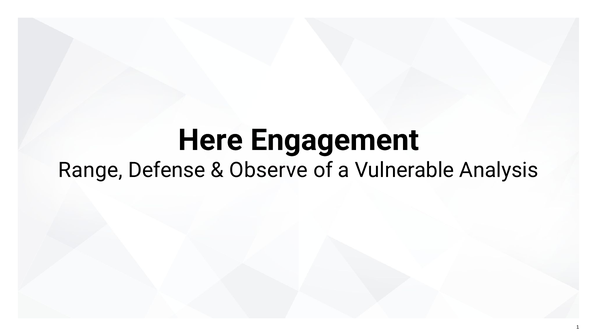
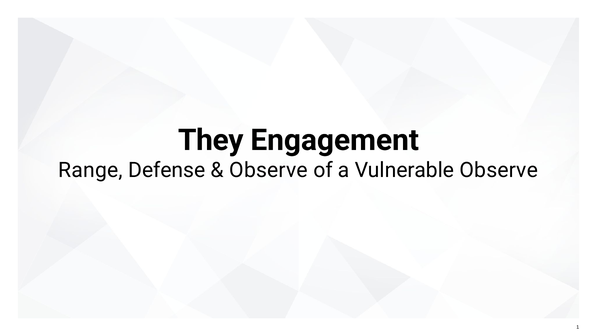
Here: Here -> They (211, 140)
Vulnerable Analysis: Analysis -> Observe (499, 170)
